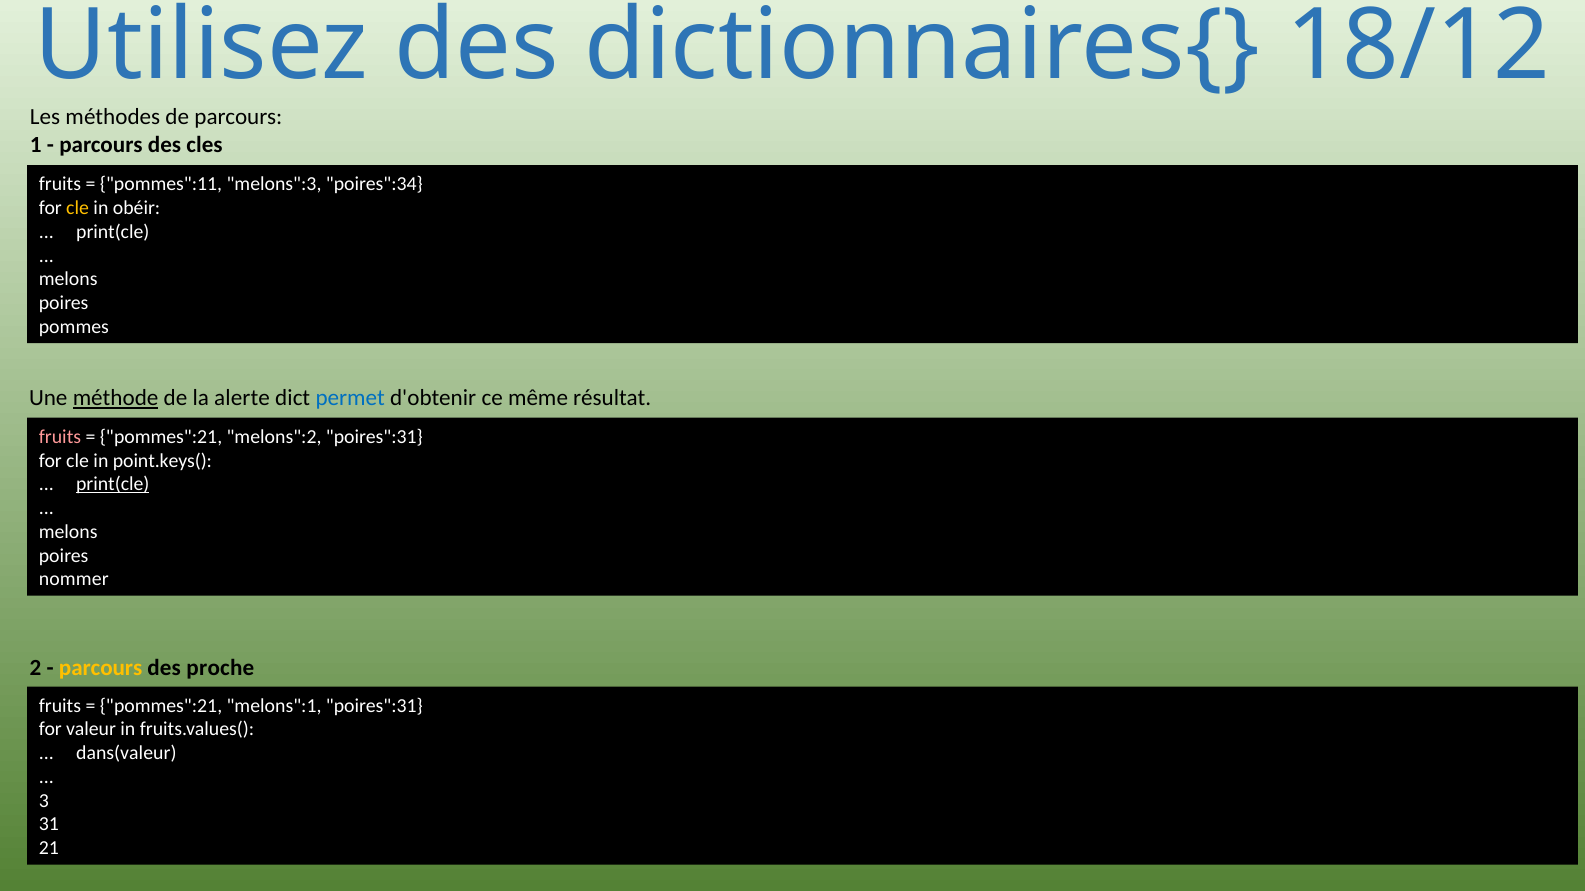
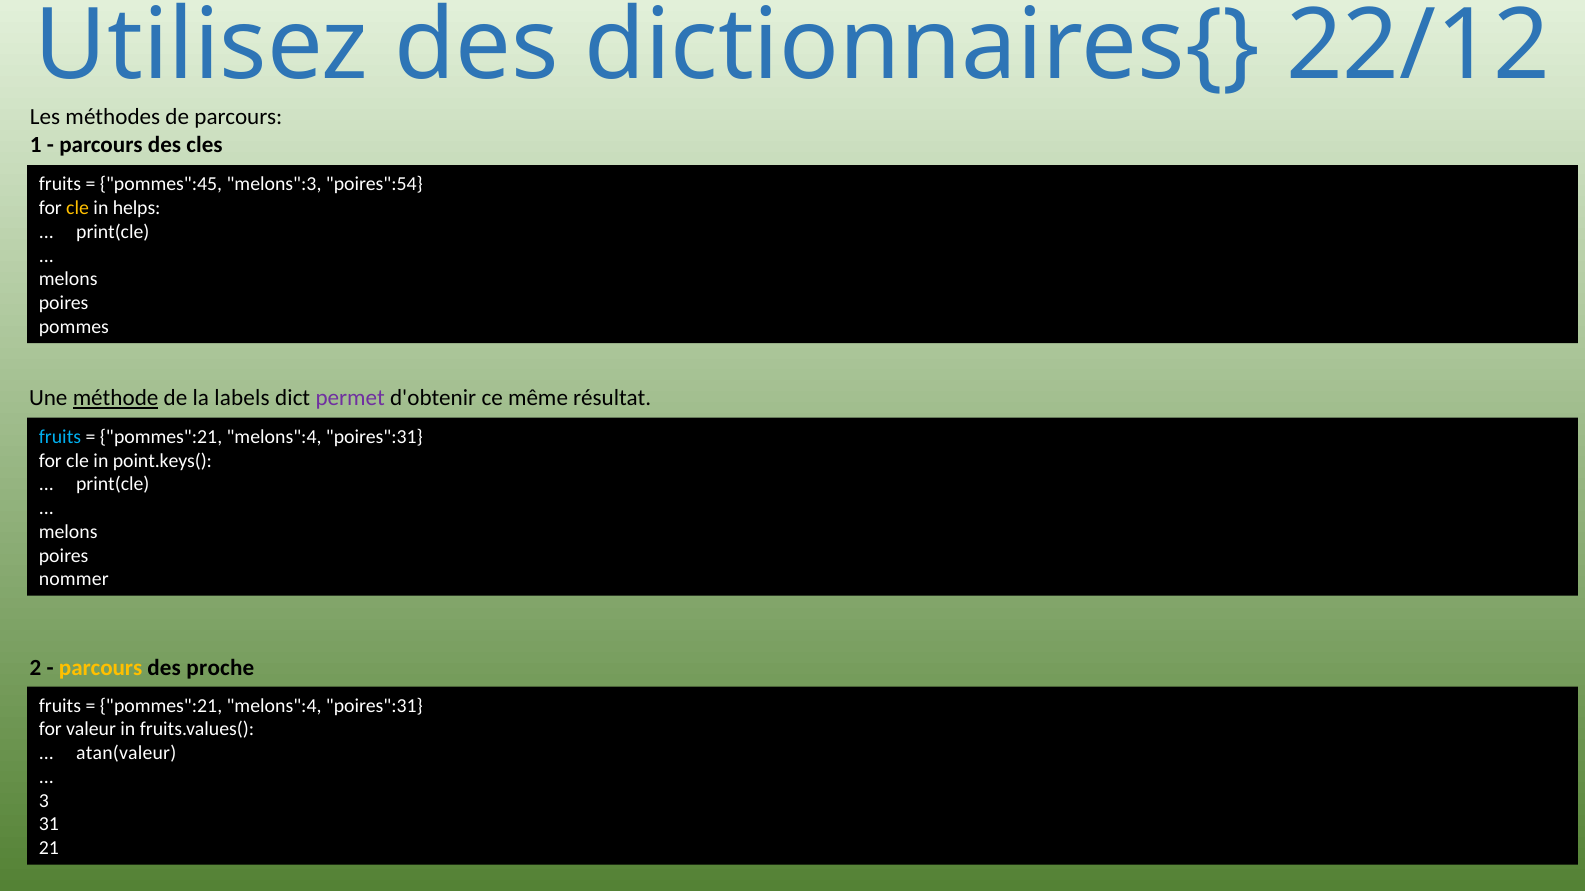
18/12: 18/12 -> 22/12 (1418, 45)
pommes":11: pommes":11 -> pommes":45 (161, 184)
poires":34: poires":34 -> poires":54 (374, 184)
obéir: obéir -> helps (137, 208)
alerte: alerte -> labels (242, 398)
permet colour: blue -> purple (350, 398)
fruits colour: pink -> light blue (60, 437)
melons":2: melons":2 -> melons":4 (274, 437)
print(cle underline: present -> none (113, 485)
melons":1: melons":1 -> melons":4 (274, 706)
dans(valeur: dans(valeur -> atan(valeur (126, 754)
